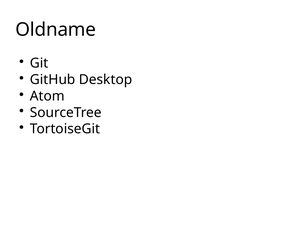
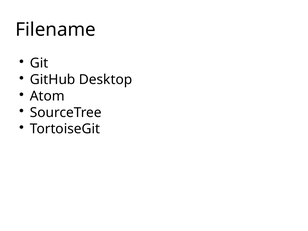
Oldname: Oldname -> Filename (56, 30)
